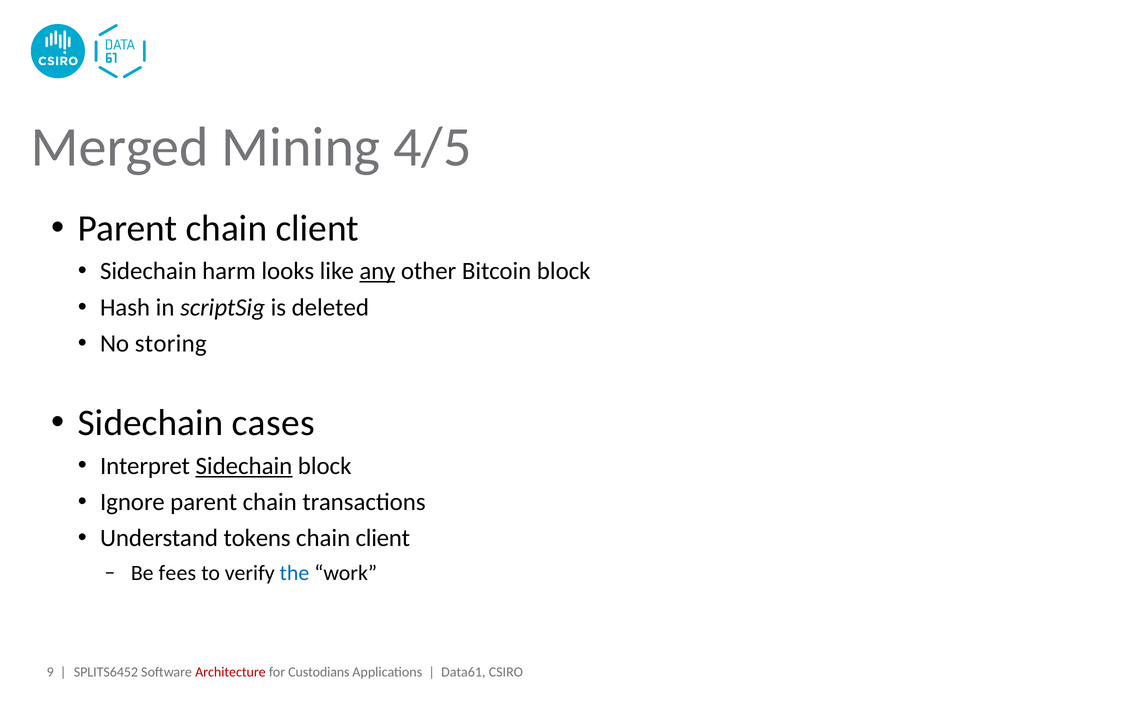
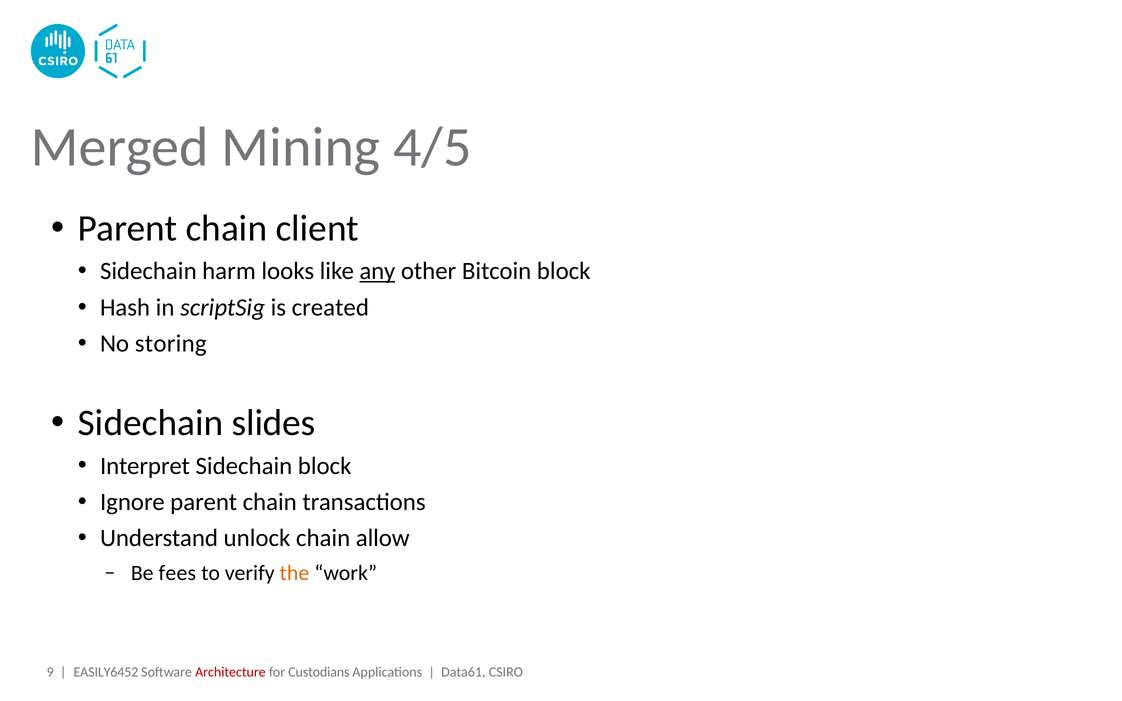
deleted: deleted -> created (330, 308)
cases: cases -> slides (274, 423)
Sidechain underline: present -> none (244, 466)
tokens: tokens -> unlock (257, 538)
client: client -> allow (383, 538)
the colour: blue -> orange (294, 573)
SPLITS6452: SPLITS6452 -> EASILY6452 (106, 672)
